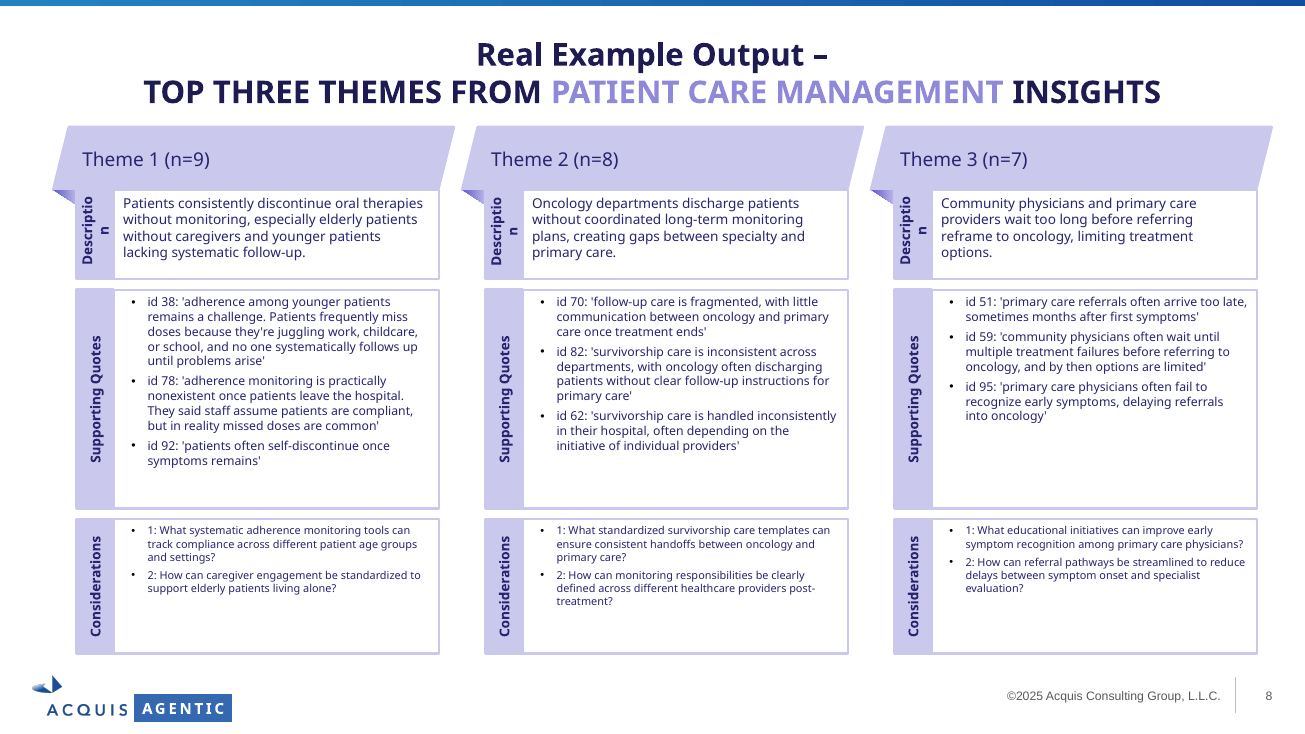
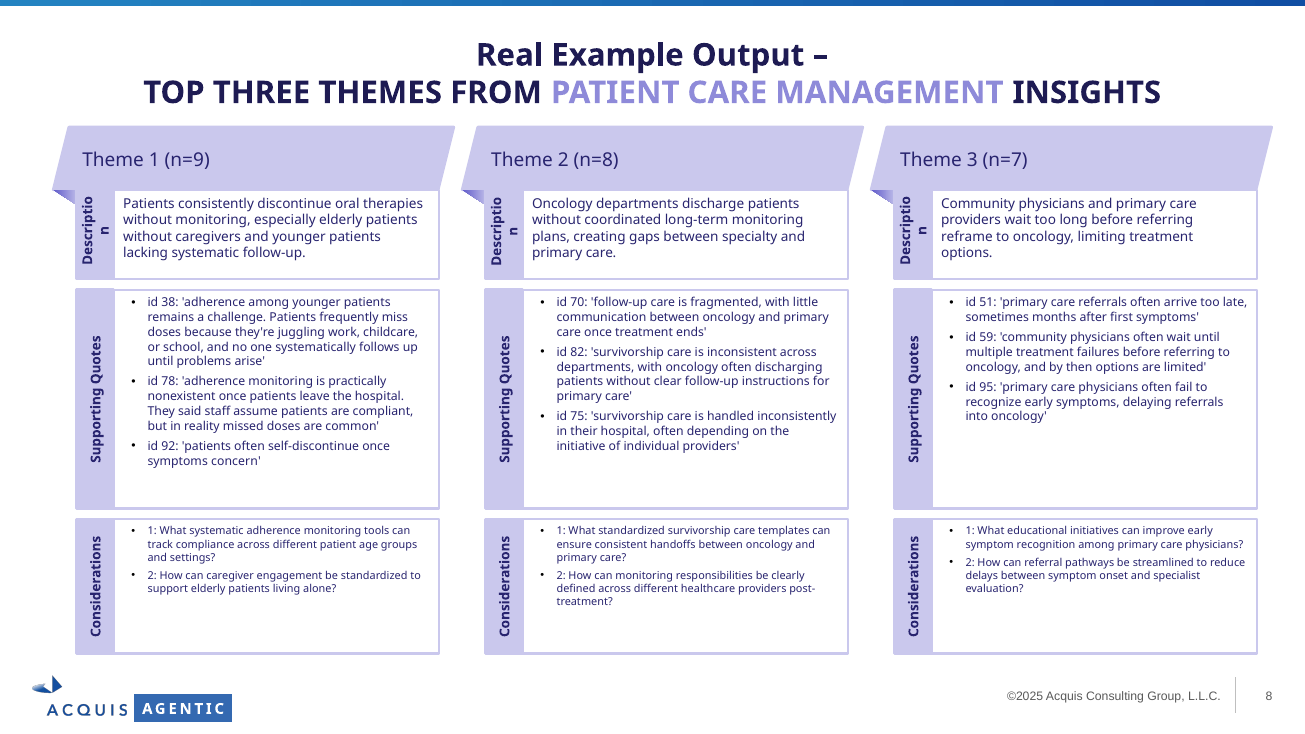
62: 62 -> 75 (579, 417)
symptoms remains: remains -> concern (236, 461)
